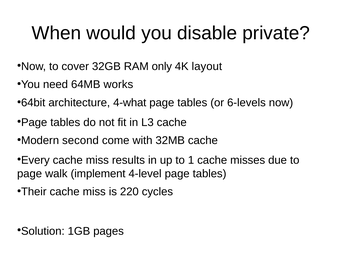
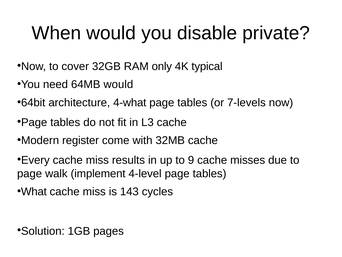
layout: layout -> typical (207, 66)
64MB works: works -> would (118, 84)
6-levels: 6-levels -> 7-levels (246, 102)
second: second -> register (81, 140)
1: 1 -> 9 (191, 160)
Their: Their -> What (34, 191)
220: 220 -> 143 (129, 191)
